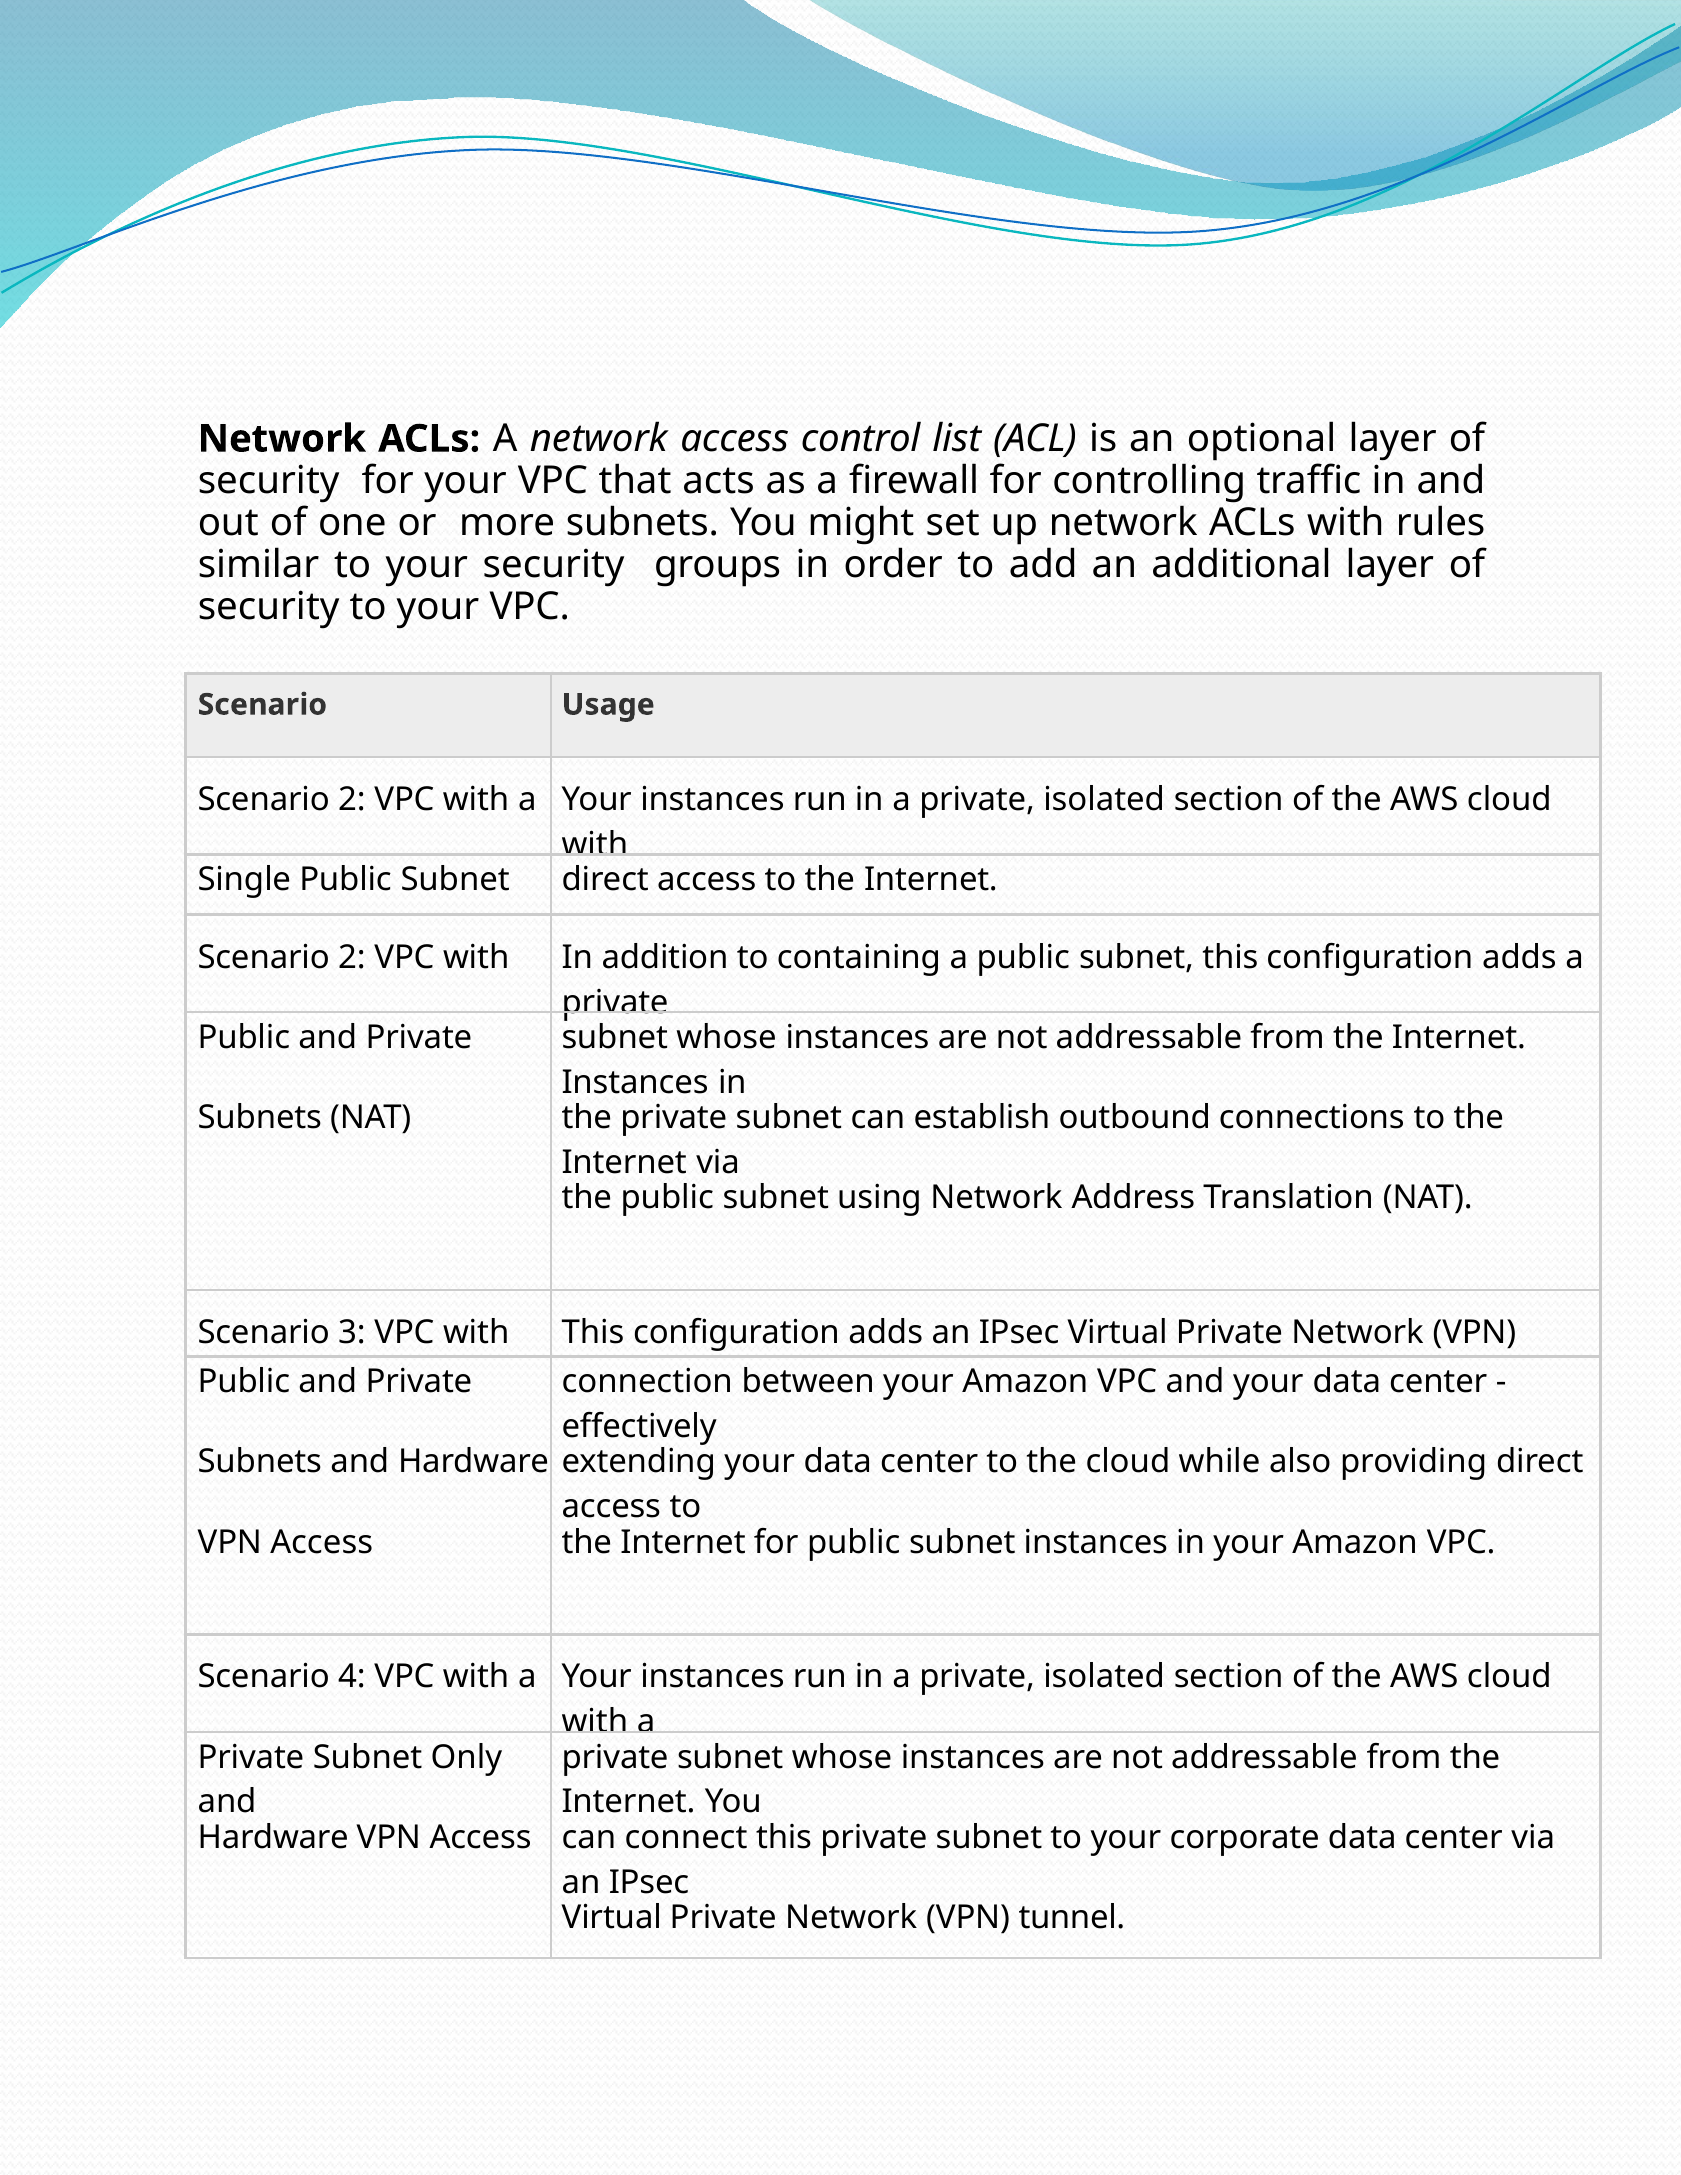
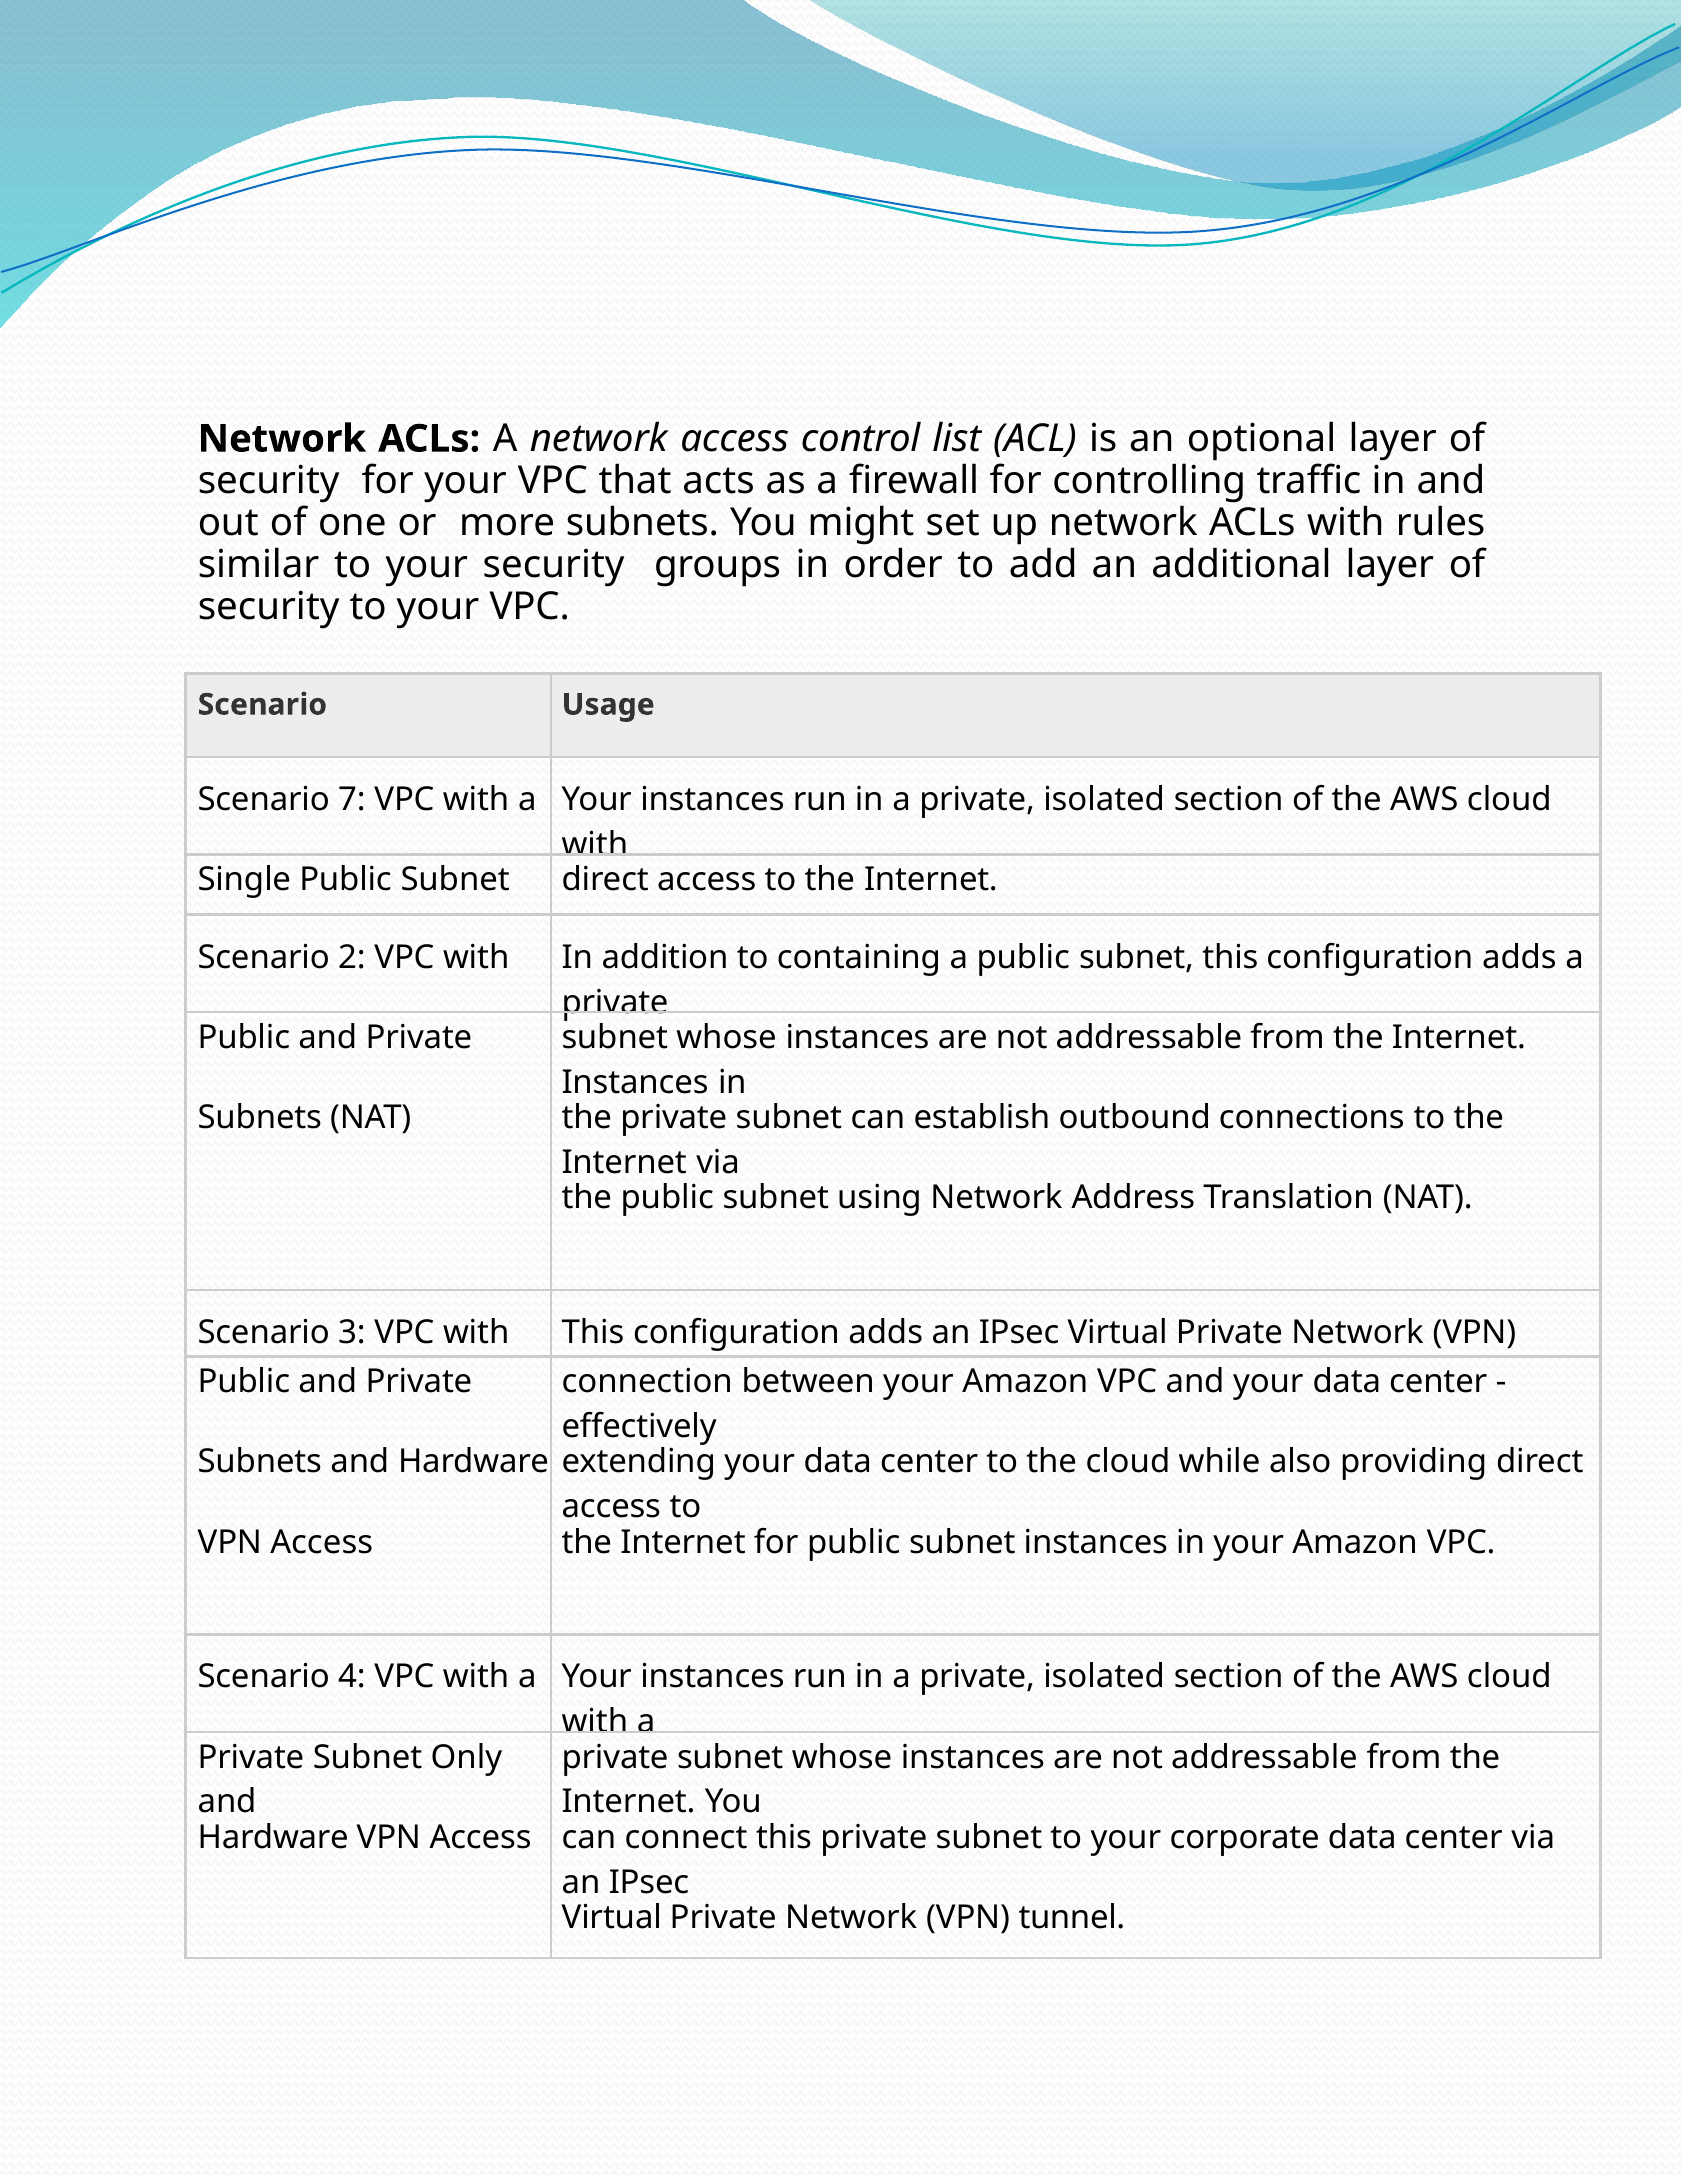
2: 2 -> 7 (352, 800)
